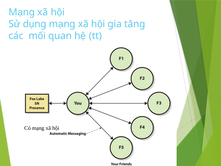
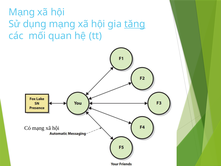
tăng underline: none -> present (135, 24)
